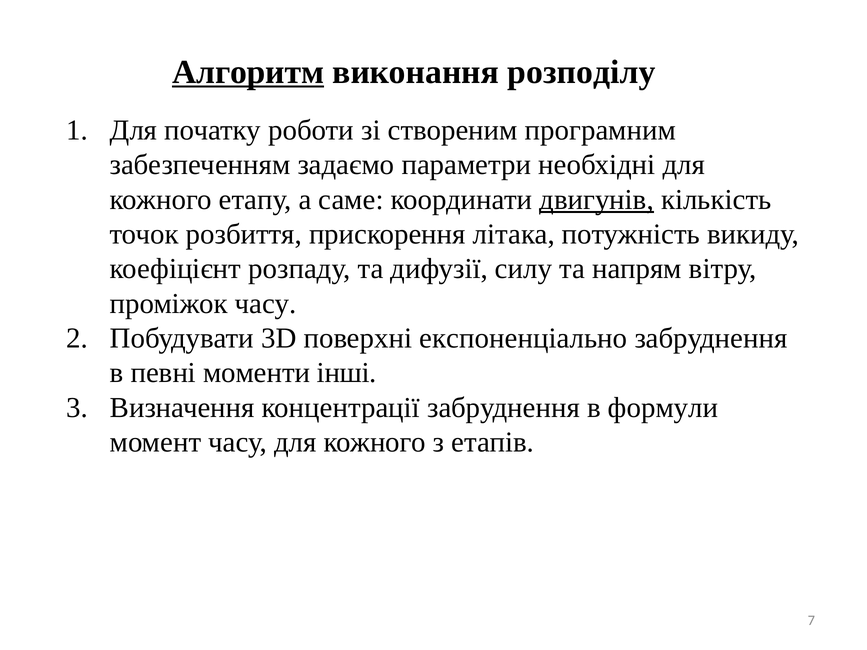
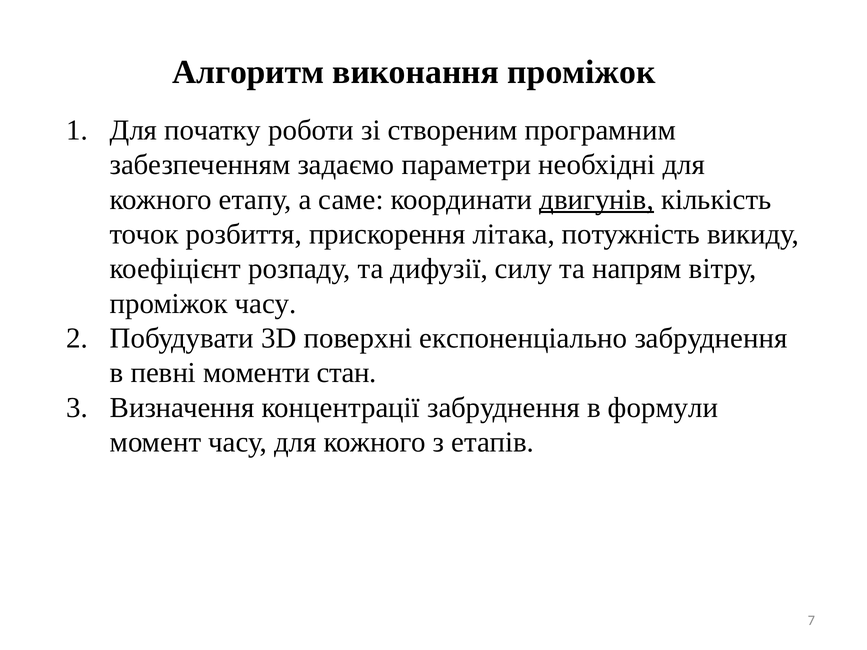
Алгоритм underline: present -> none (248, 72)
виконання розподілу: розподілу -> проміжок (581, 72)
інші: інші -> стан (347, 373)
